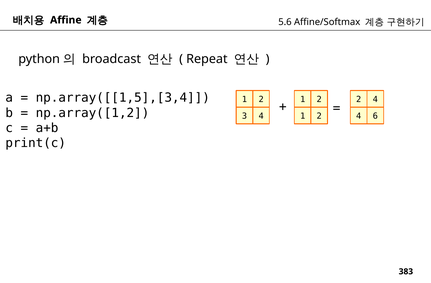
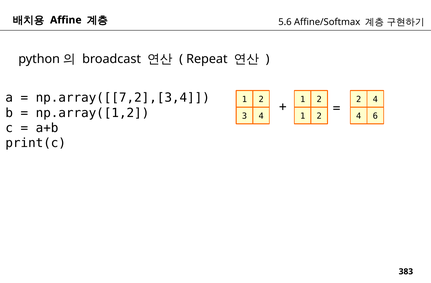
np.array([[1,5],[3,4: np.array([[1,5],[3,4 -> np.array([[7,2],[3,4 (123, 98)
